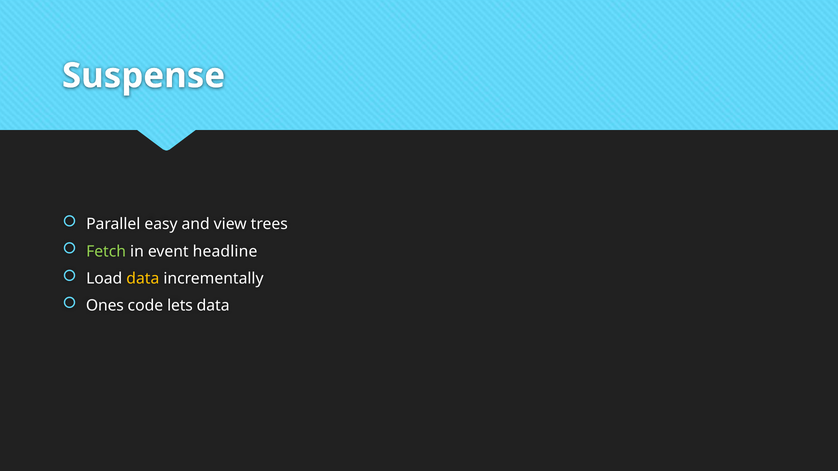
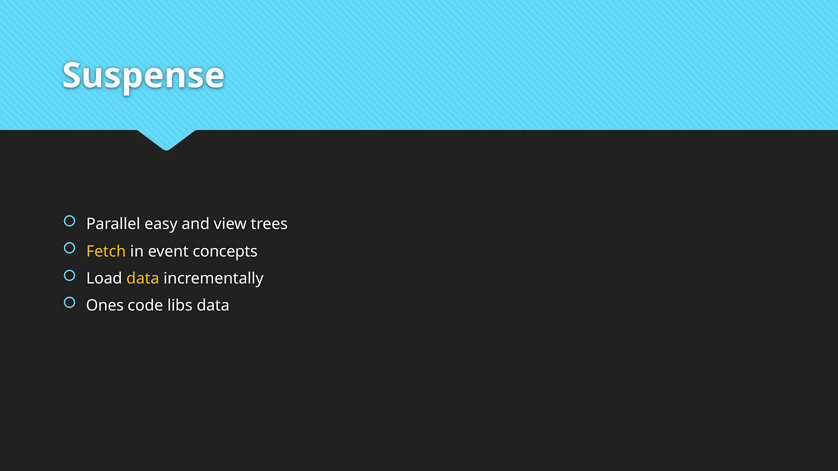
Fetch colour: light green -> yellow (106, 252)
headline: headline -> concepts (225, 252)
lets: lets -> libs (180, 306)
